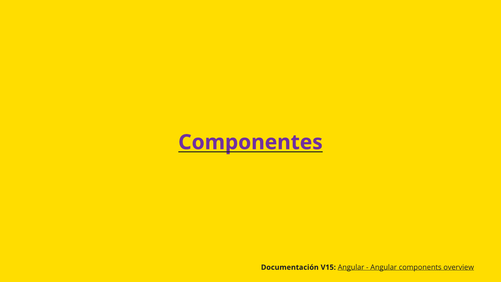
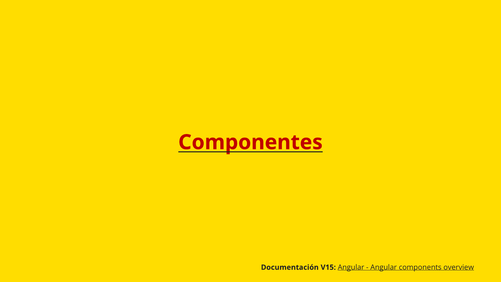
Componentes colour: purple -> red (250, 142)
